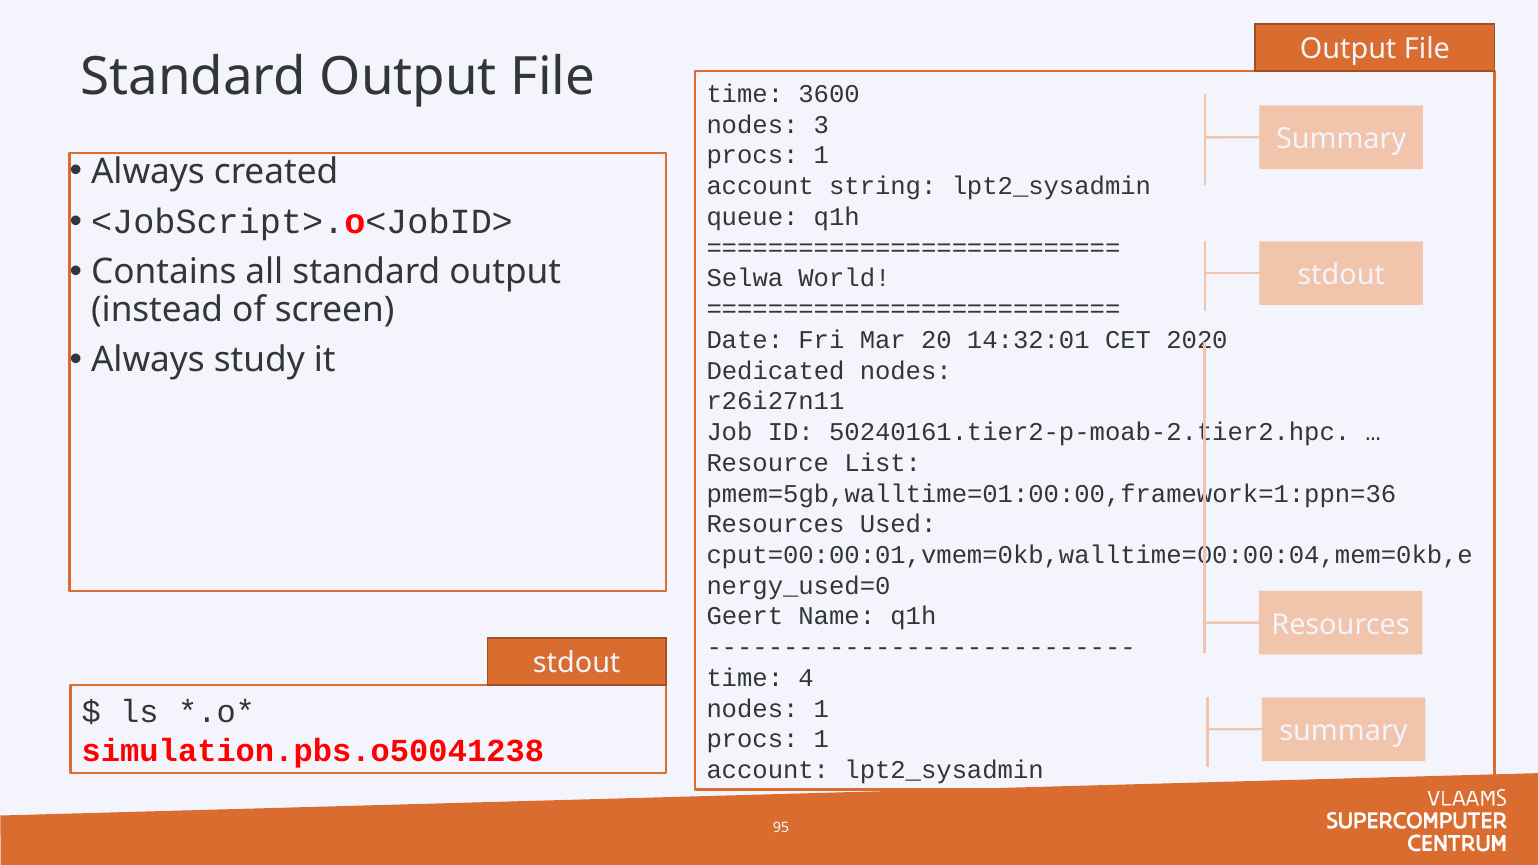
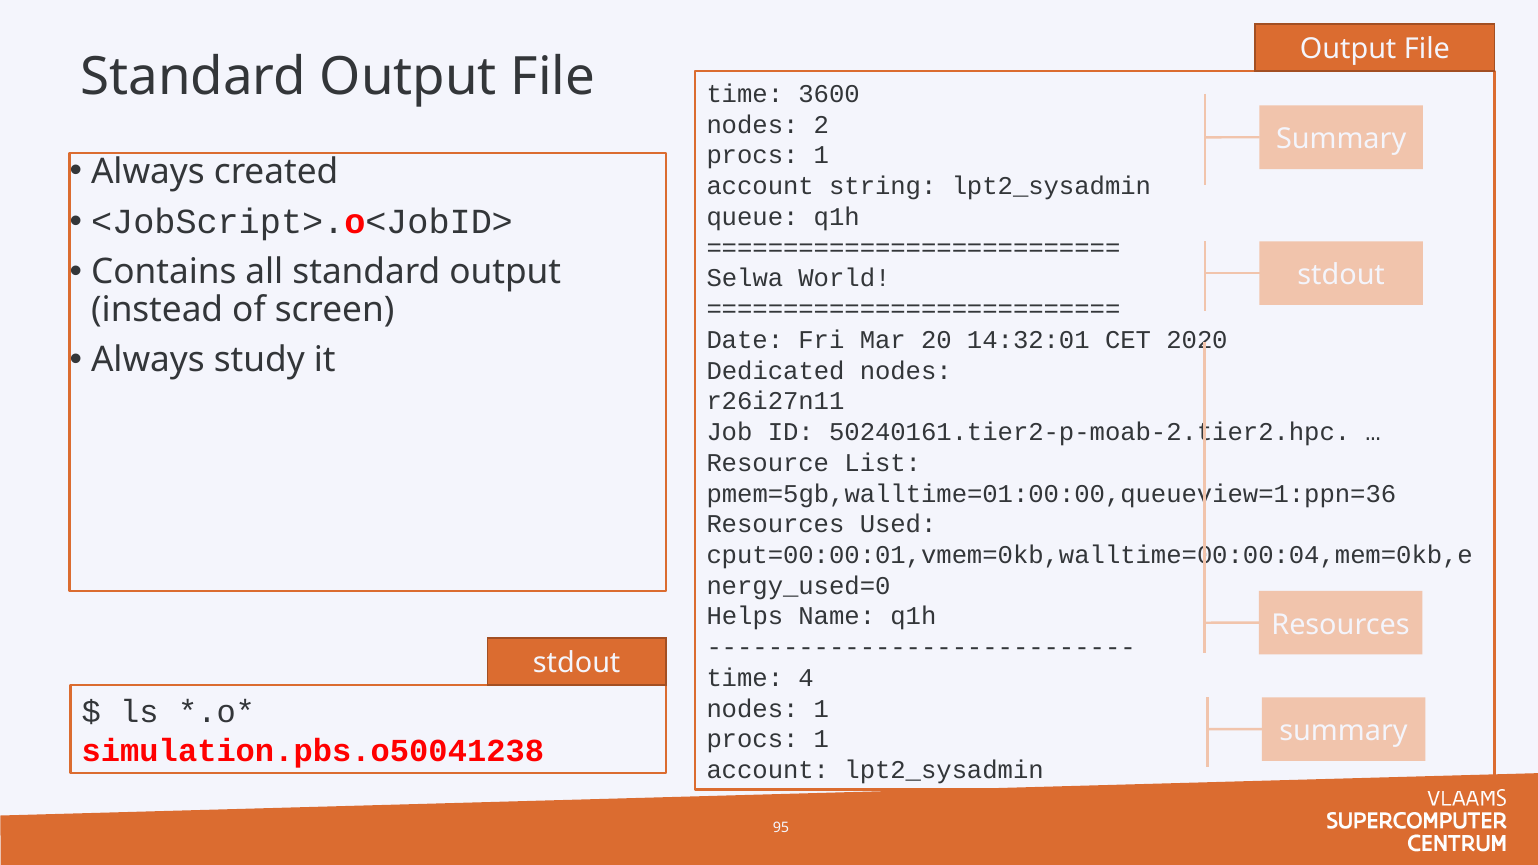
3: 3 -> 2 (821, 125)
pmem=5gb,walltime=01:00:00,framework=1:ppn=36: pmem=5gb,walltime=01:00:00,framework=1:ppn=36 -> pmem=5gb,walltime=01:00:00,queueview=1:ppn=36 (1051, 494)
Geert: Geert -> Helps (745, 617)
